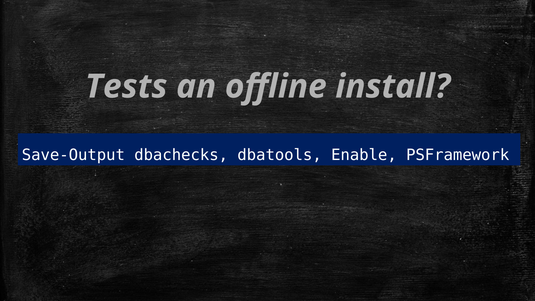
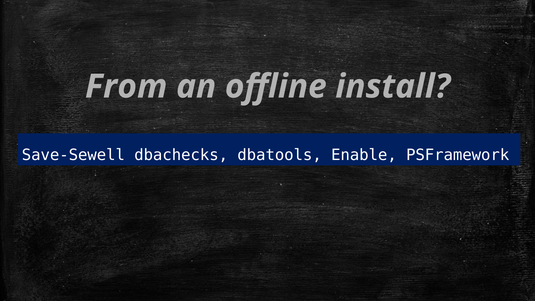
Tests: Tests -> From (126, 86)
Save-Output: Save-Output -> Save-Sewell (73, 155)
